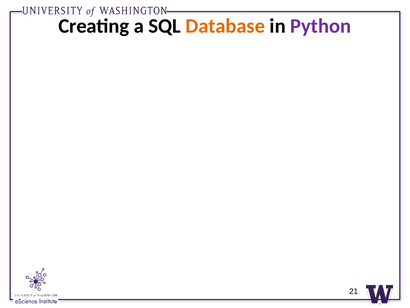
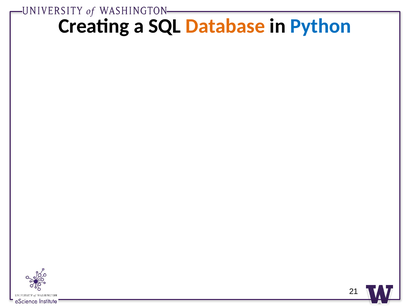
Python colour: purple -> blue (321, 26)
